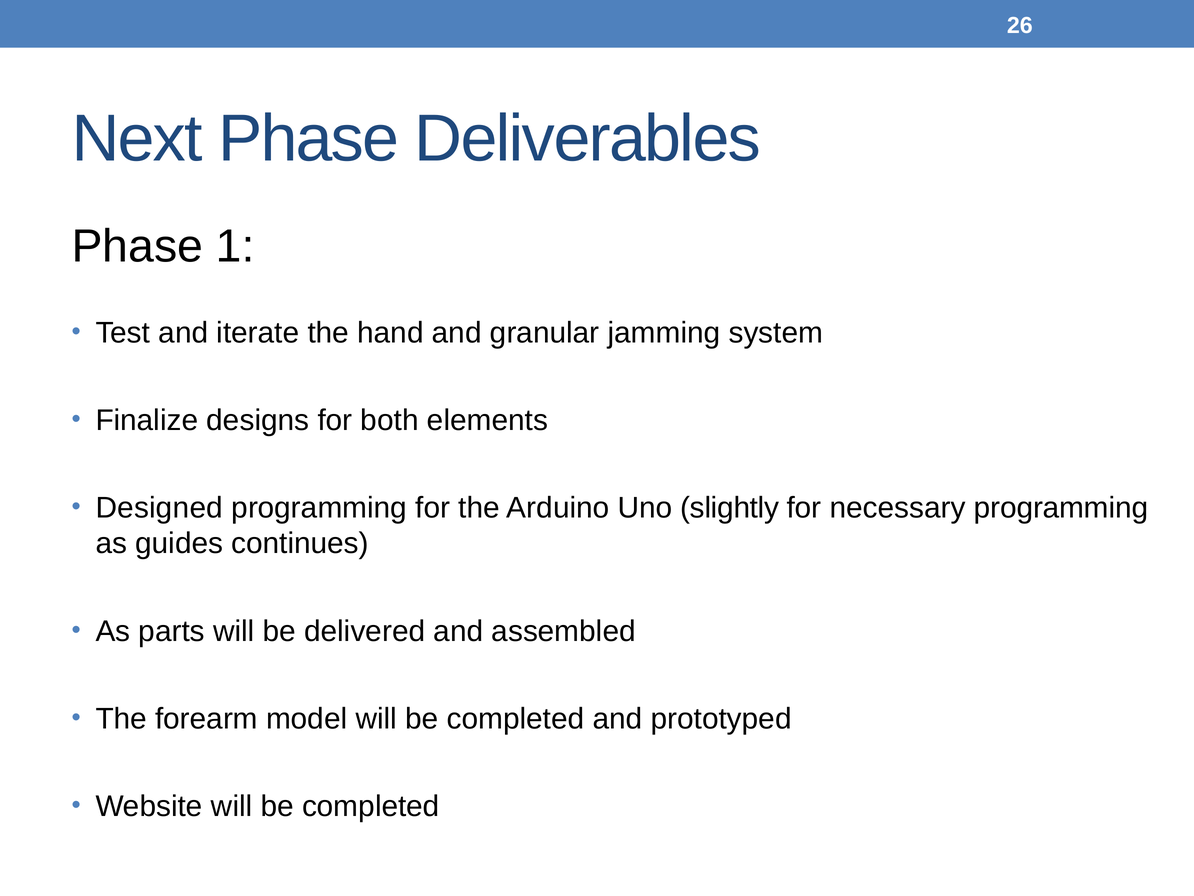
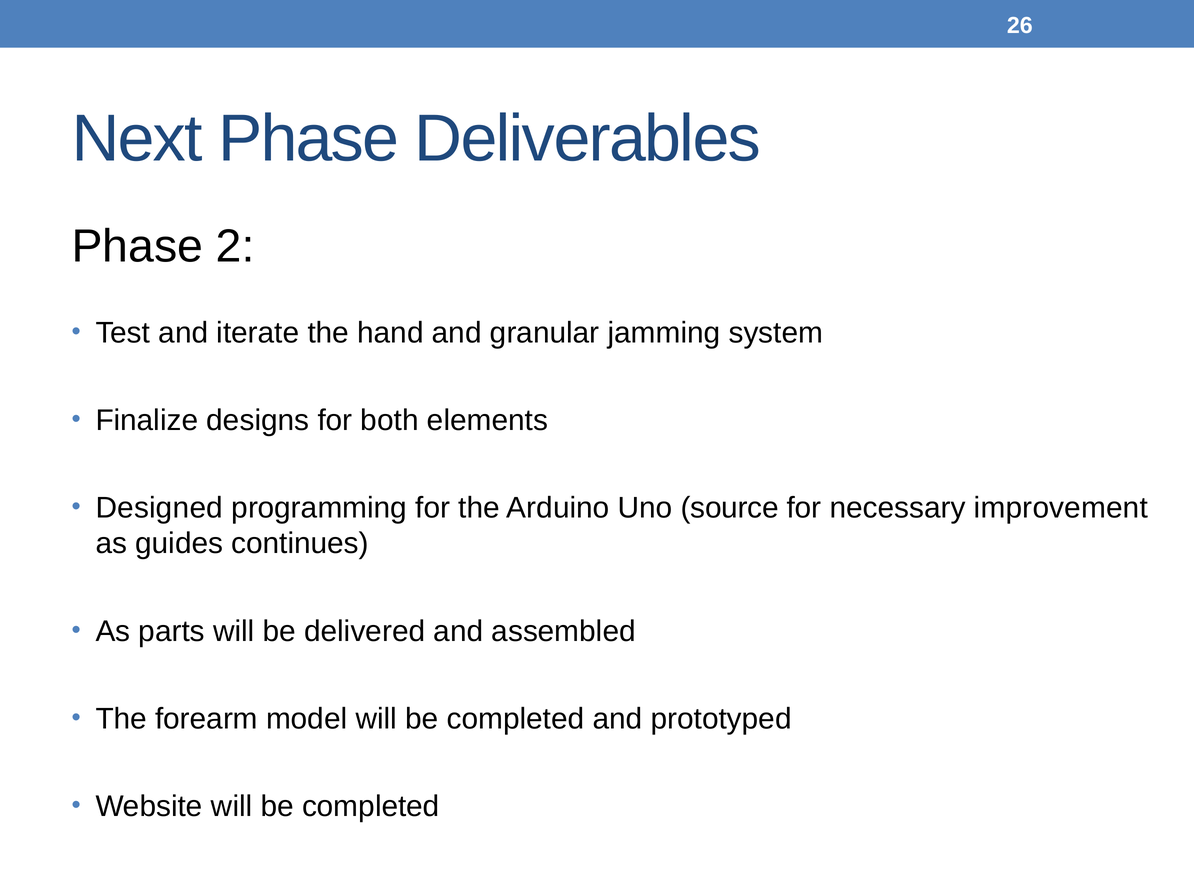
1: 1 -> 2 (235, 246)
slightly: slightly -> source (730, 508)
necessary programming: programming -> improvement (1061, 508)
